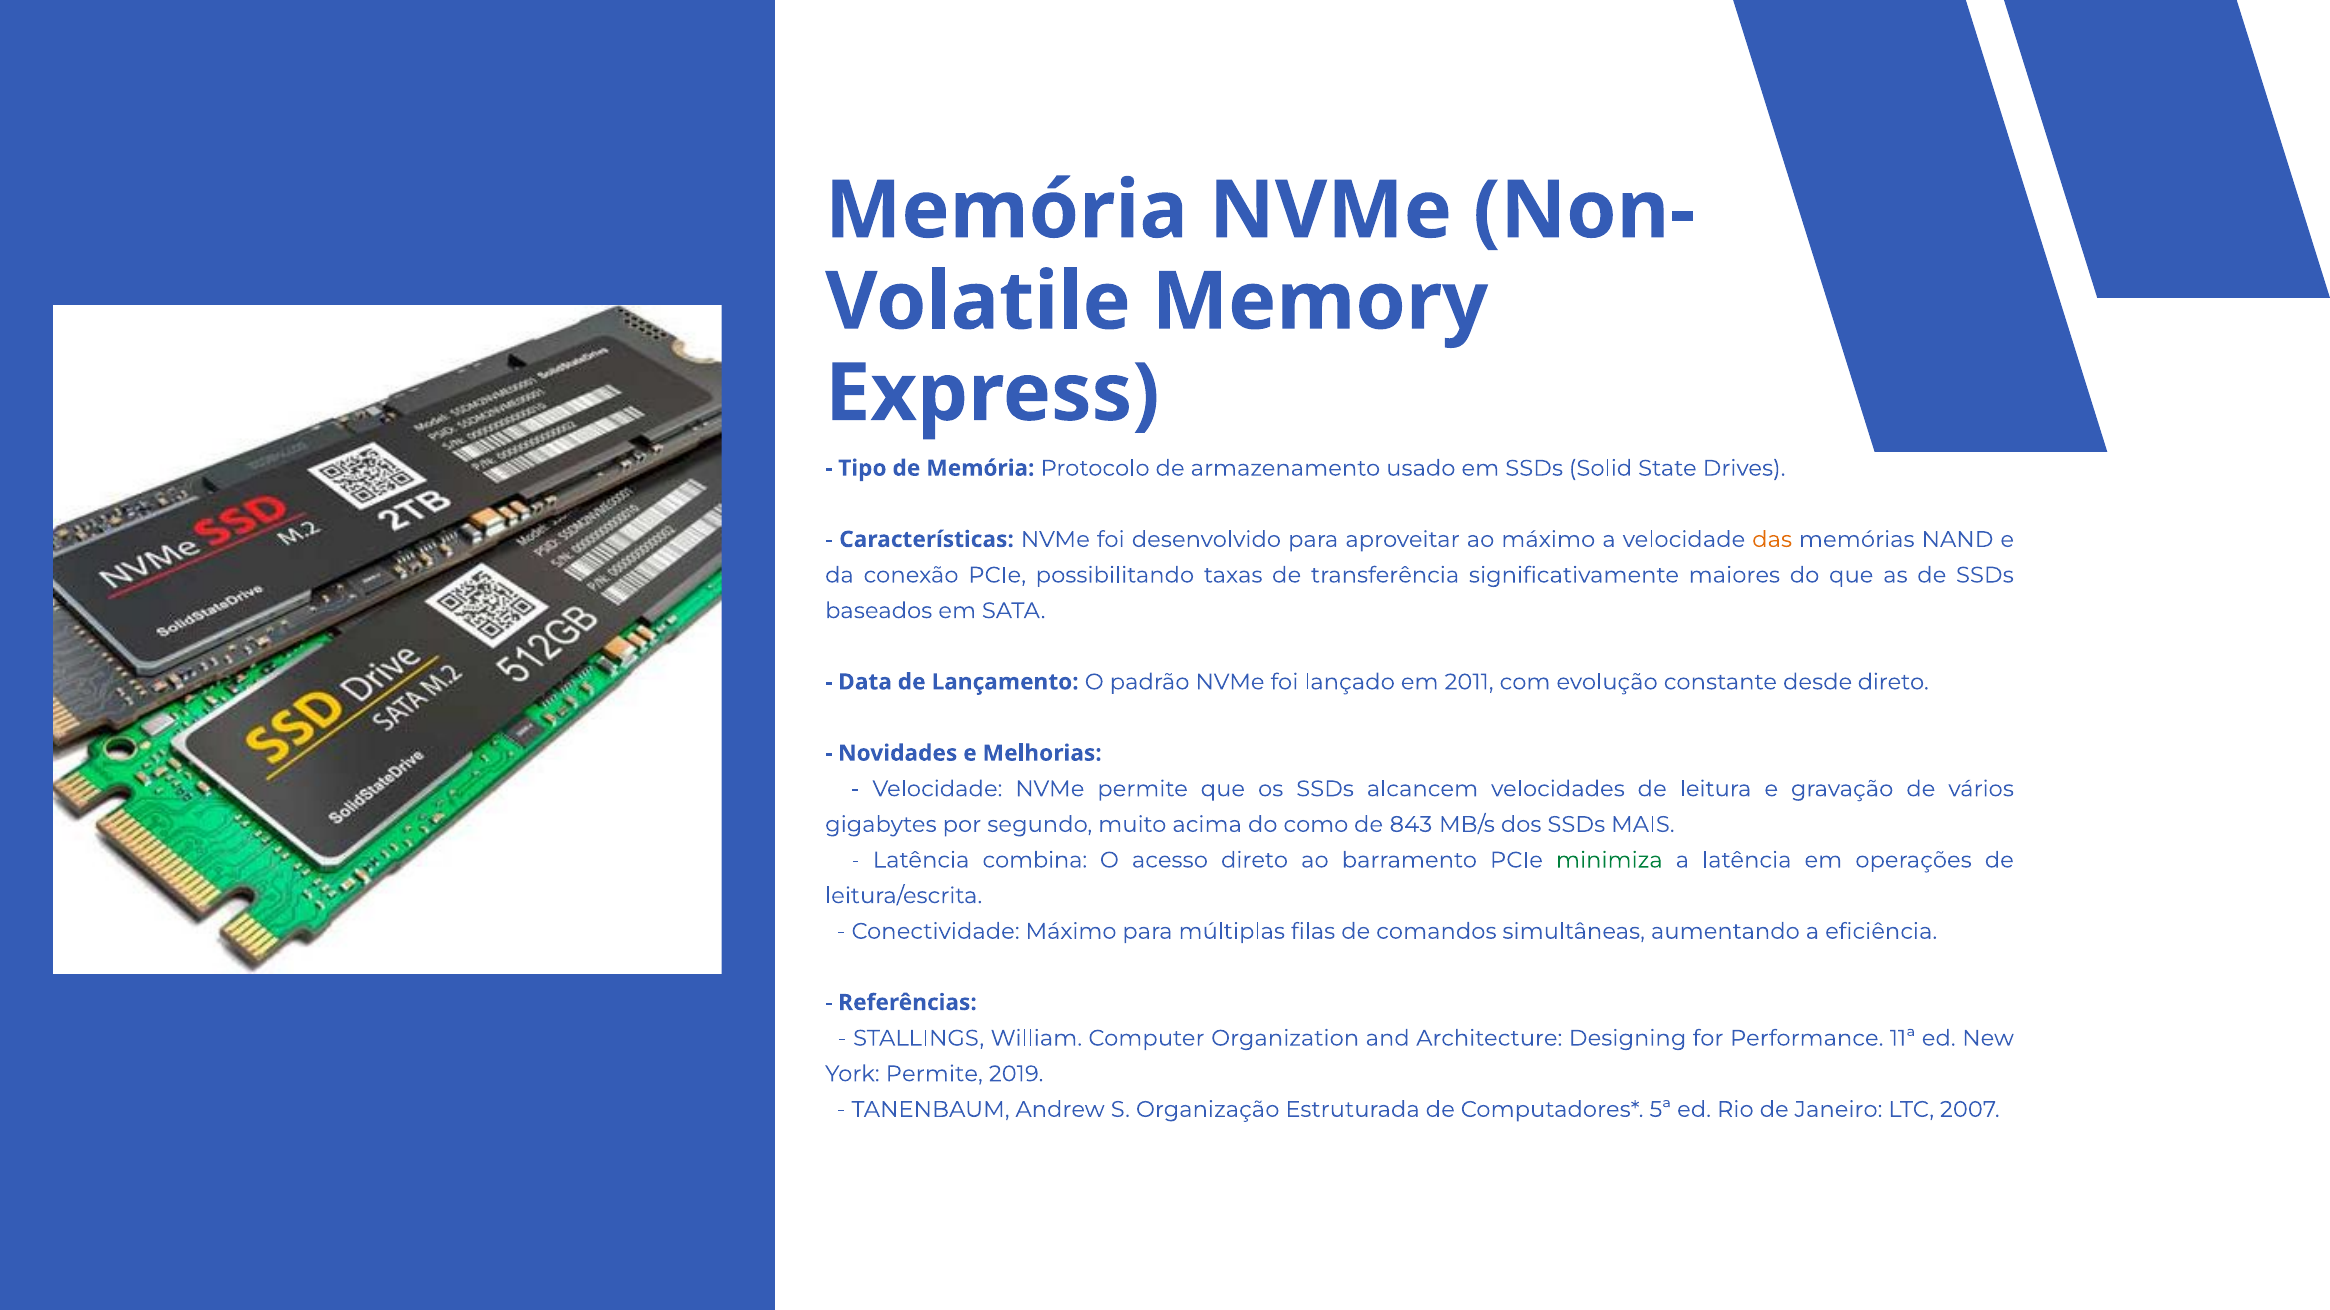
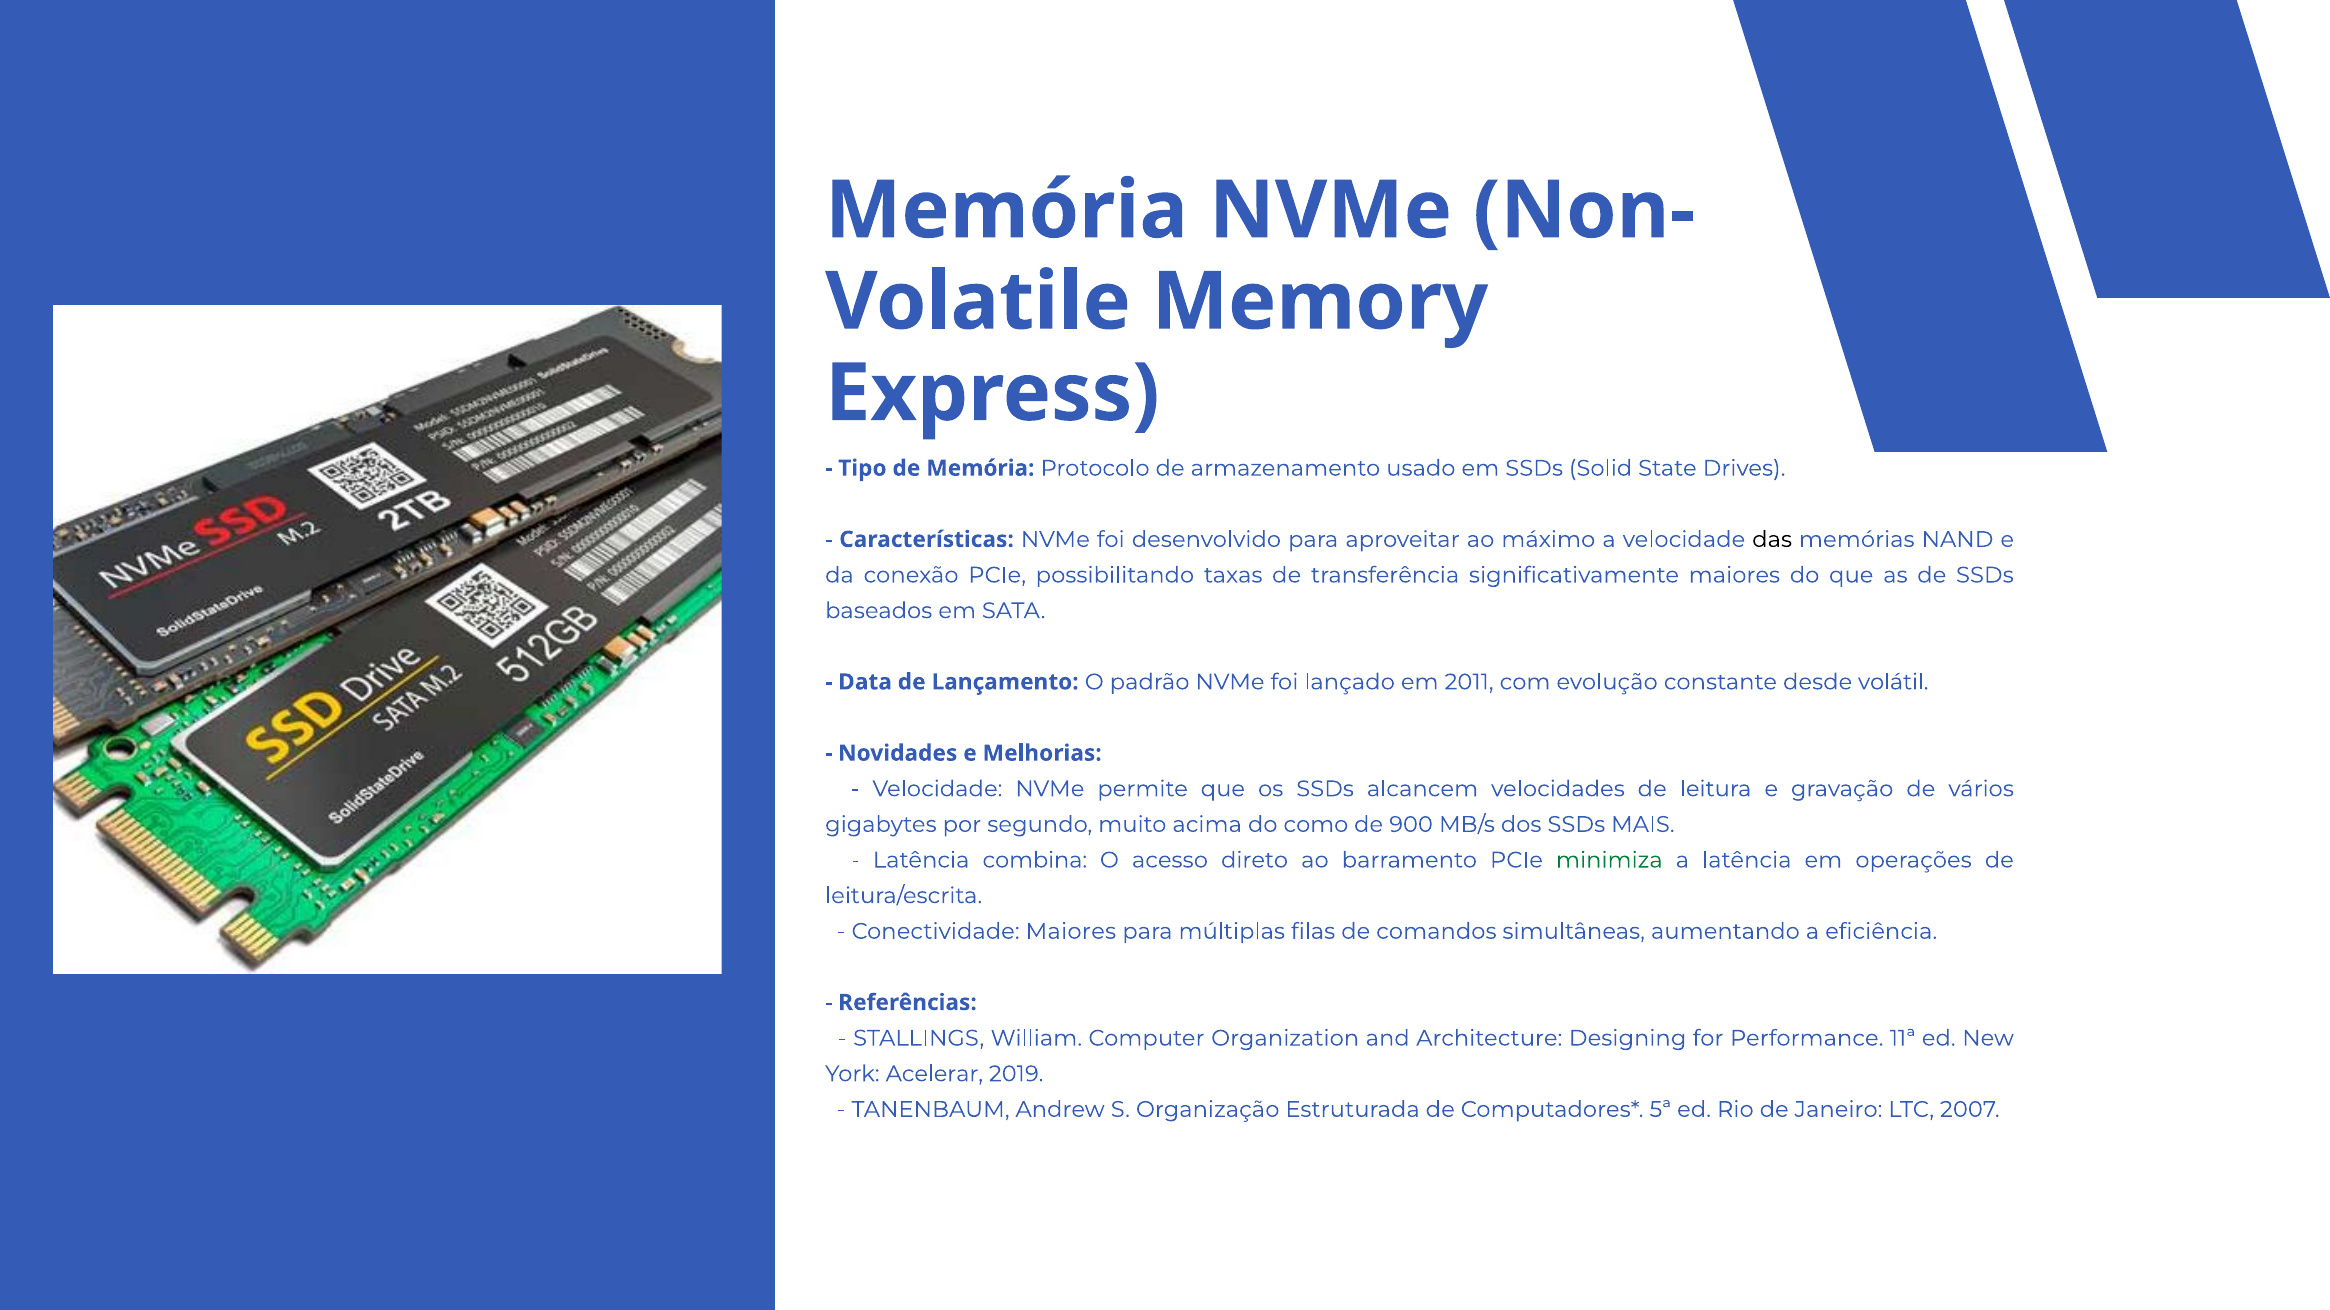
das colour: orange -> black (1772, 540)
desde direto: direto -> volátil (1893, 682)
843: 843 -> 900 (1411, 825)
Conectividade Máximo: Máximo -> Maiores (1071, 932)
York Permite: Permite -> Acelerar (934, 1074)
